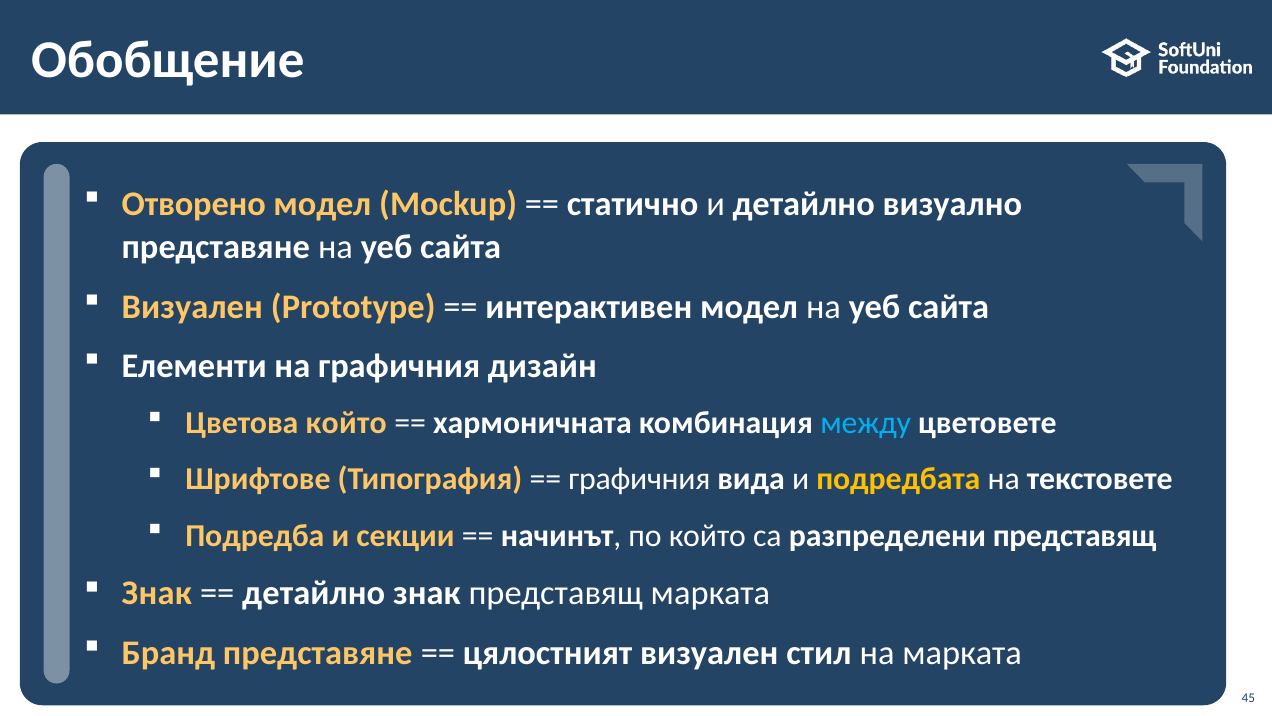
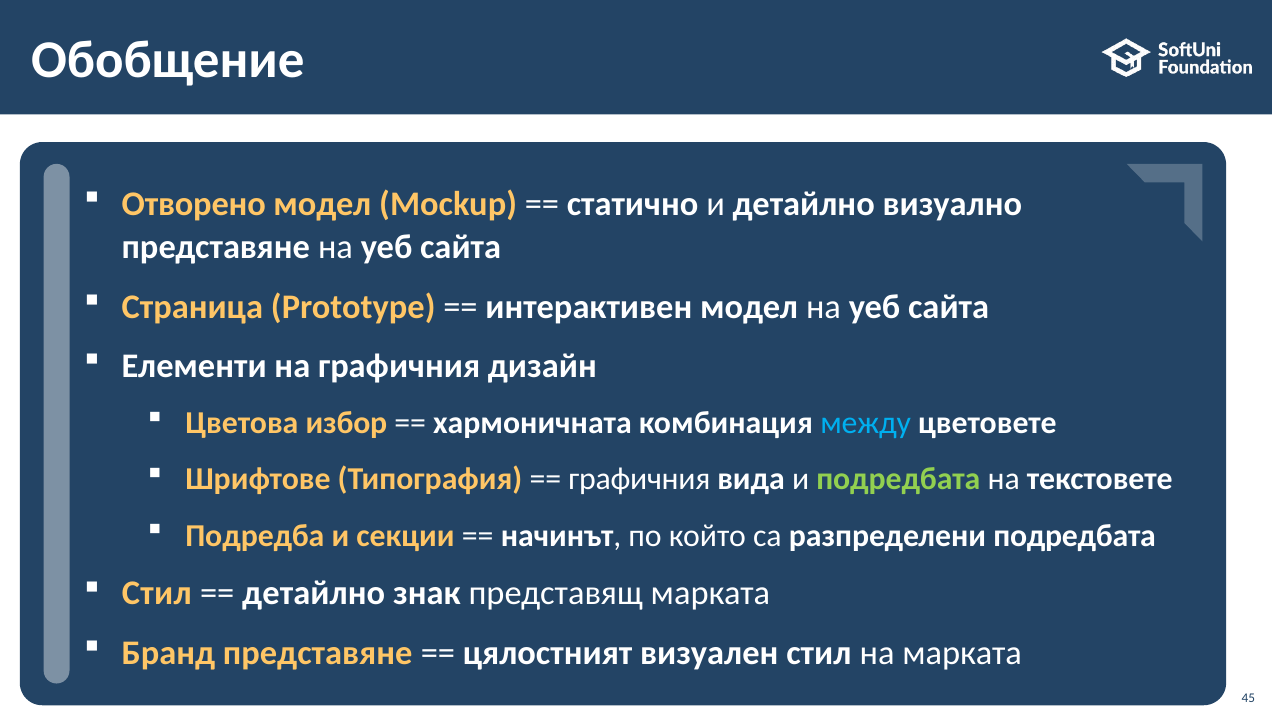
Визуален: Визуален -> Страница (192, 307)
Цветова който: който -> избор (346, 423)
подредбата colour: yellow -> light green (898, 479)
разпределени представящ: представящ -> подредбата (1075, 535)
Знак: Знак -> Стил (157, 593)
